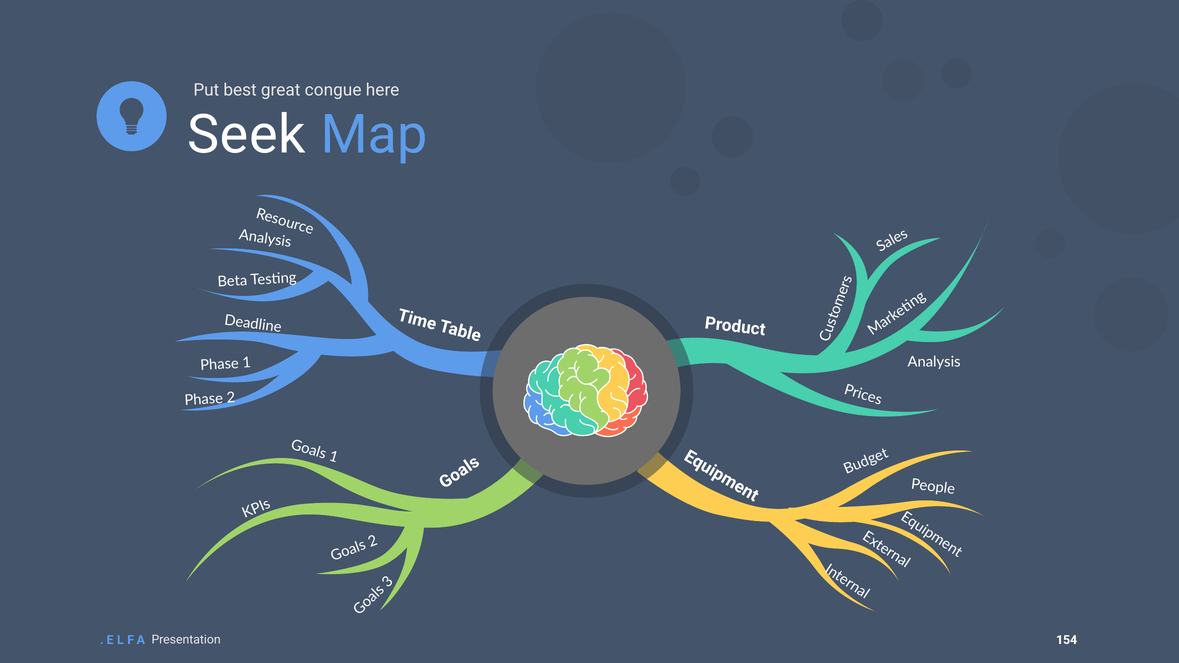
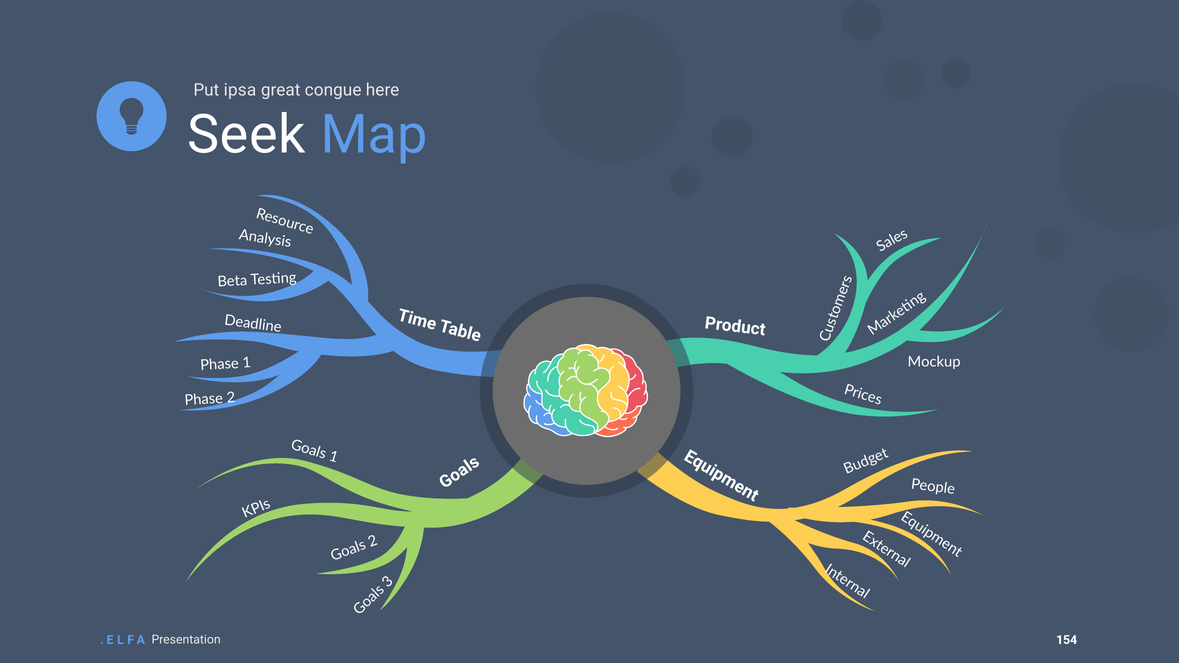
best: best -> ipsa (240, 90)
Analysis: Analysis -> Mockup (934, 362)
